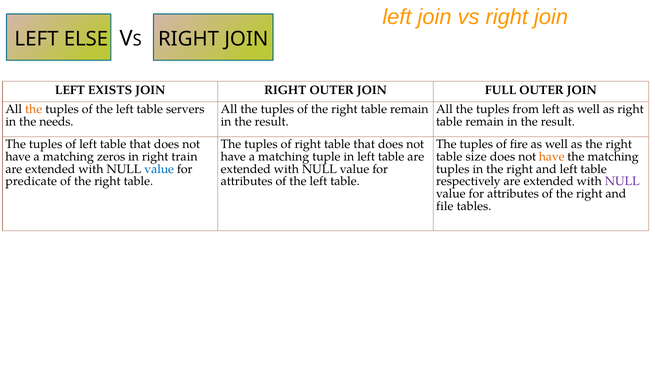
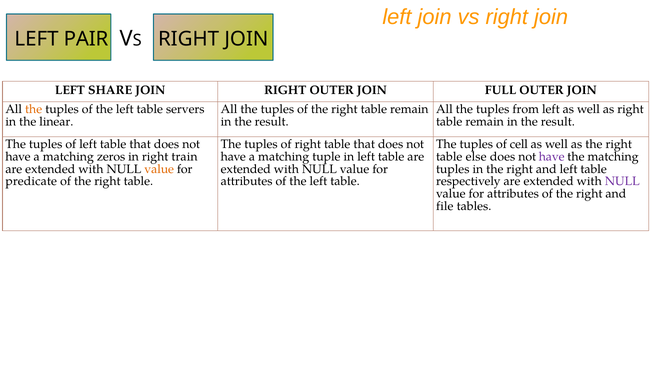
ELSE: ELSE -> PAIR (86, 39)
EXISTS: EXISTS -> SHARE (110, 90)
needs: needs -> linear (56, 122)
fire: fire -> cell (519, 145)
size: size -> else (476, 157)
have colour: orange -> purple (552, 157)
value colour: blue -> orange (159, 169)
